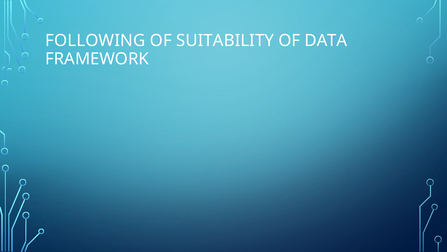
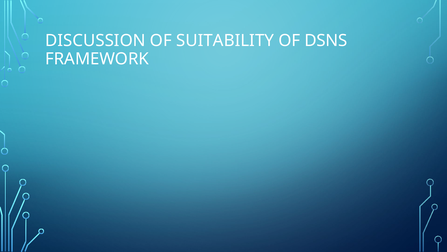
FOLLOWING: FOLLOWING -> DISCUSSION (95, 41)
DATA: DATA -> DSNS (326, 41)
